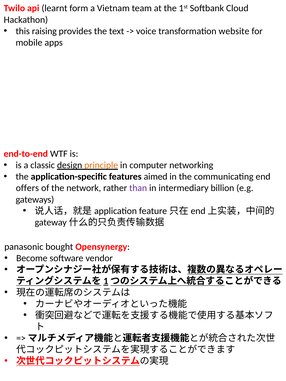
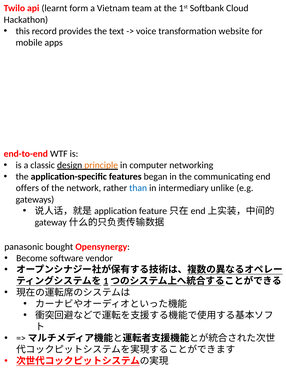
raising: raising -> record (44, 31)
aimed: aimed -> began (156, 177)
than colour: purple -> blue (138, 188)
billion: billion -> unlike (222, 188)
